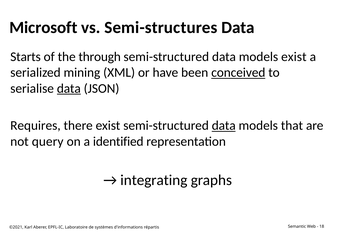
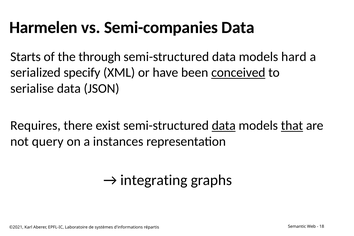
Microsoft: Microsoft -> Harmelen (43, 27)
Semi-structures: Semi-structures -> Semi-companies (161, 27)
models exist: exist -> hard (294, 57)
mining: mining -> specify (82, 73)
data underline: present -> none (69, 89)
that underline: none -> present (292, 126)
identified: identified -> instances (118, 142)
